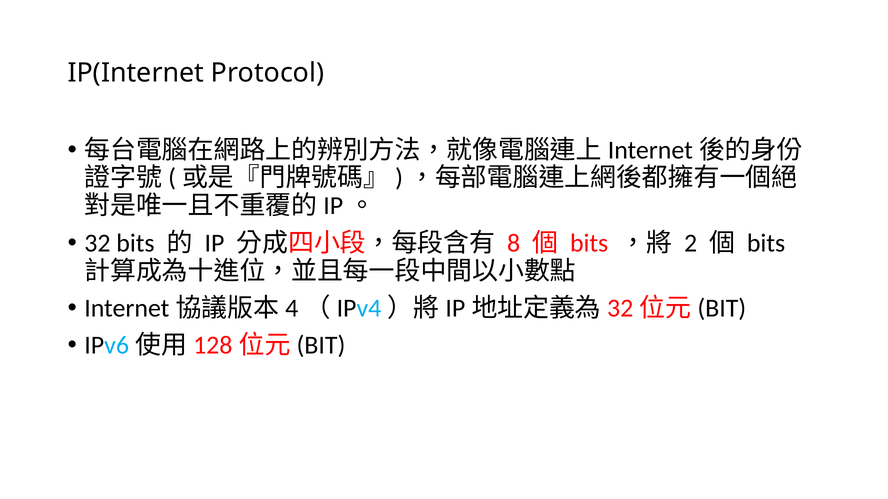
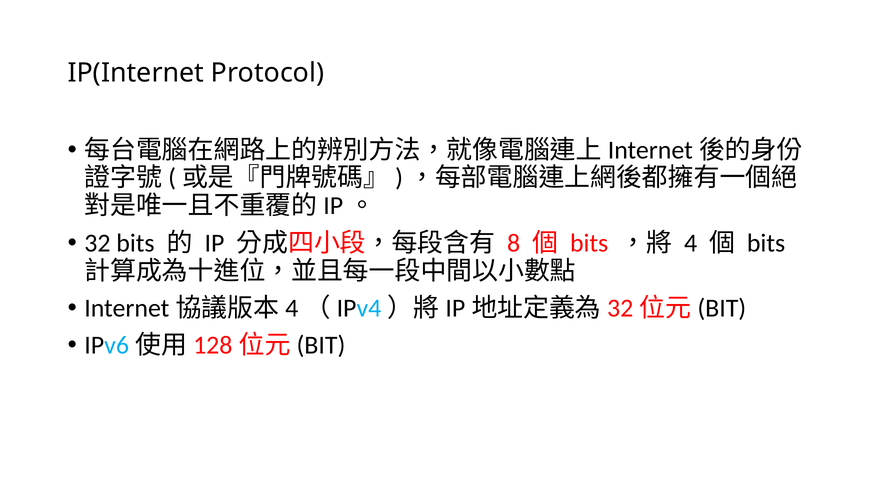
2: 2 -> 4 (691, 243)
